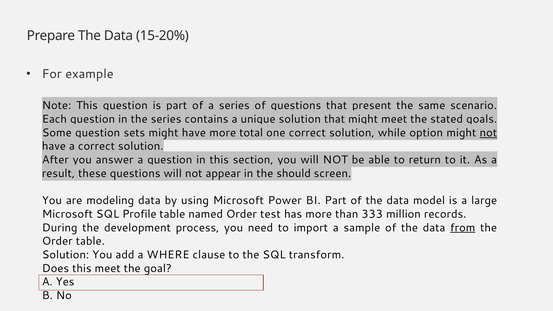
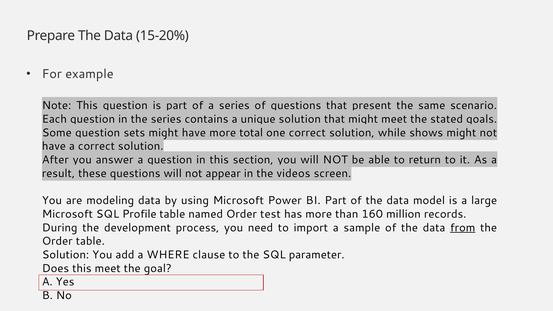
option: option -> shows (426, 133)
not underline: present -> none (488, 133)
should: should -> videos (293, 173)
333: 333 -> 160 (372, 214)
transform: transform -> parameter (317, 255)
